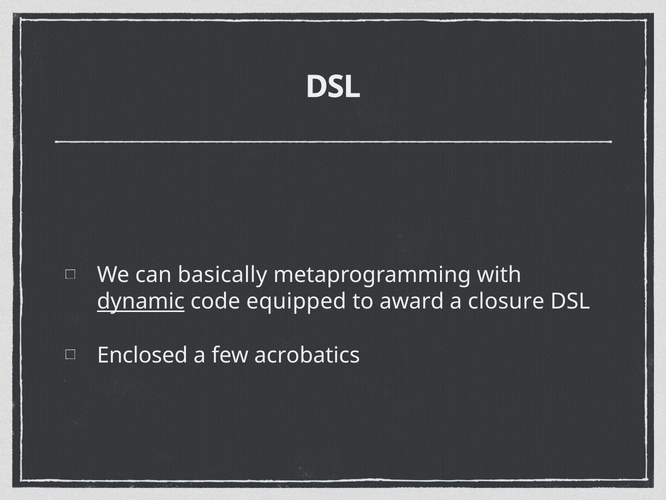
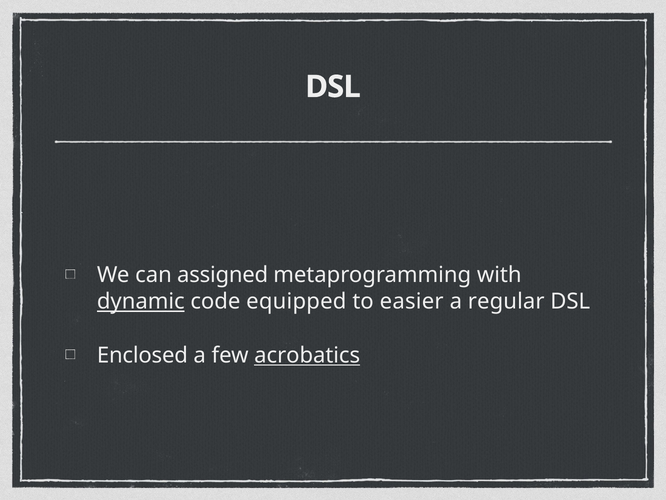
basically: basically -> assigned (223, 275)
award: award -> easier (412, 301)
closure: closure -> regular (506, 301)
acrobatics underline: none -> present (307, 355)
